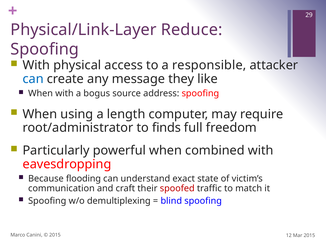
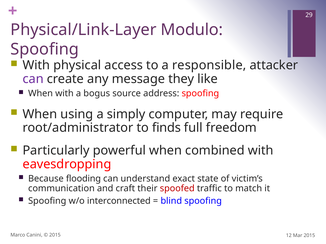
Reduce: Reduce -> Modulo (192, 30)
can colour: blue -> purple (33, 79)
length: length -> simply (126, 114)
demultiplexing: demultiplexing -> interconnected (119, 201)
